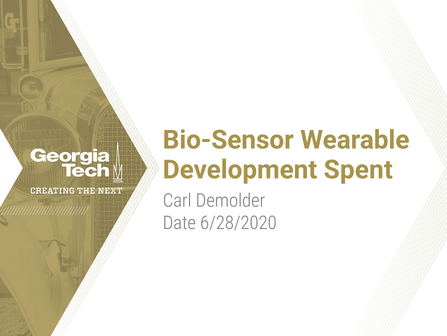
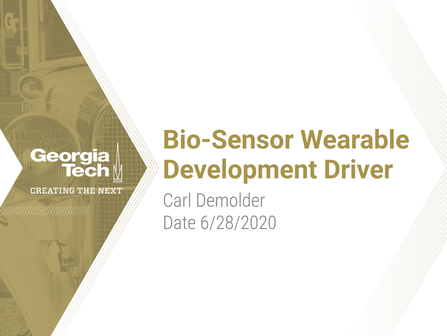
Spent: Spent -> Driver (358, 169)
